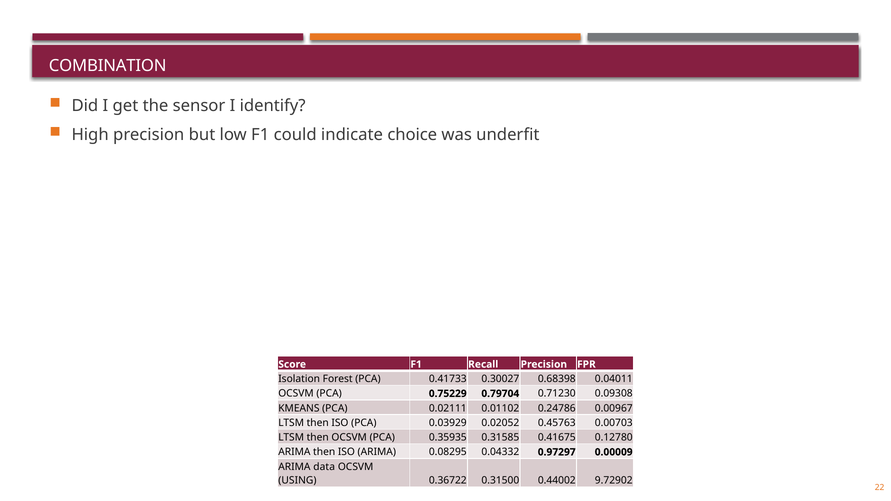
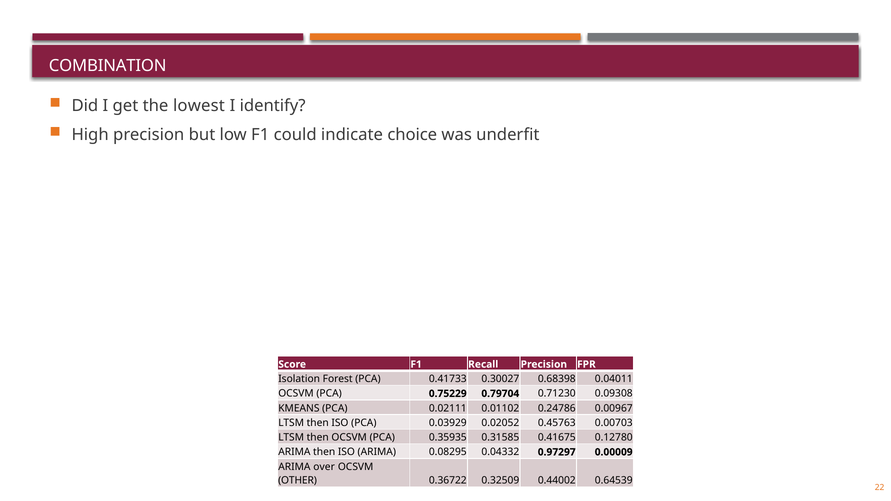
sensor: sensor -> lowest (199, 106)
data: data -> over (324, 467)
USING: USING -> OTHER (298, 481)
0.31500: 0.31500 -> 0.32509 (500, 481)
9.72902: 9.72902 -> 0.64539 (614, 481)
